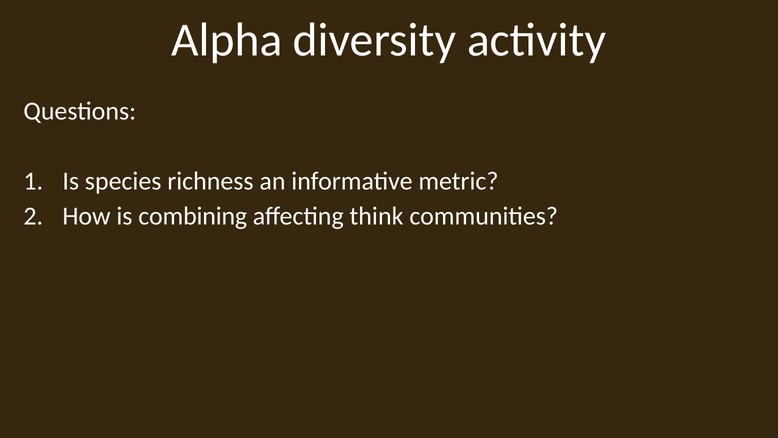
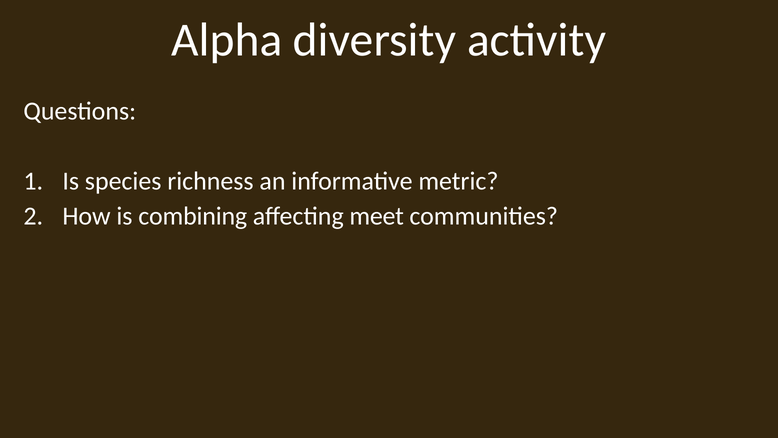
think: think -> meet (377, 216)
